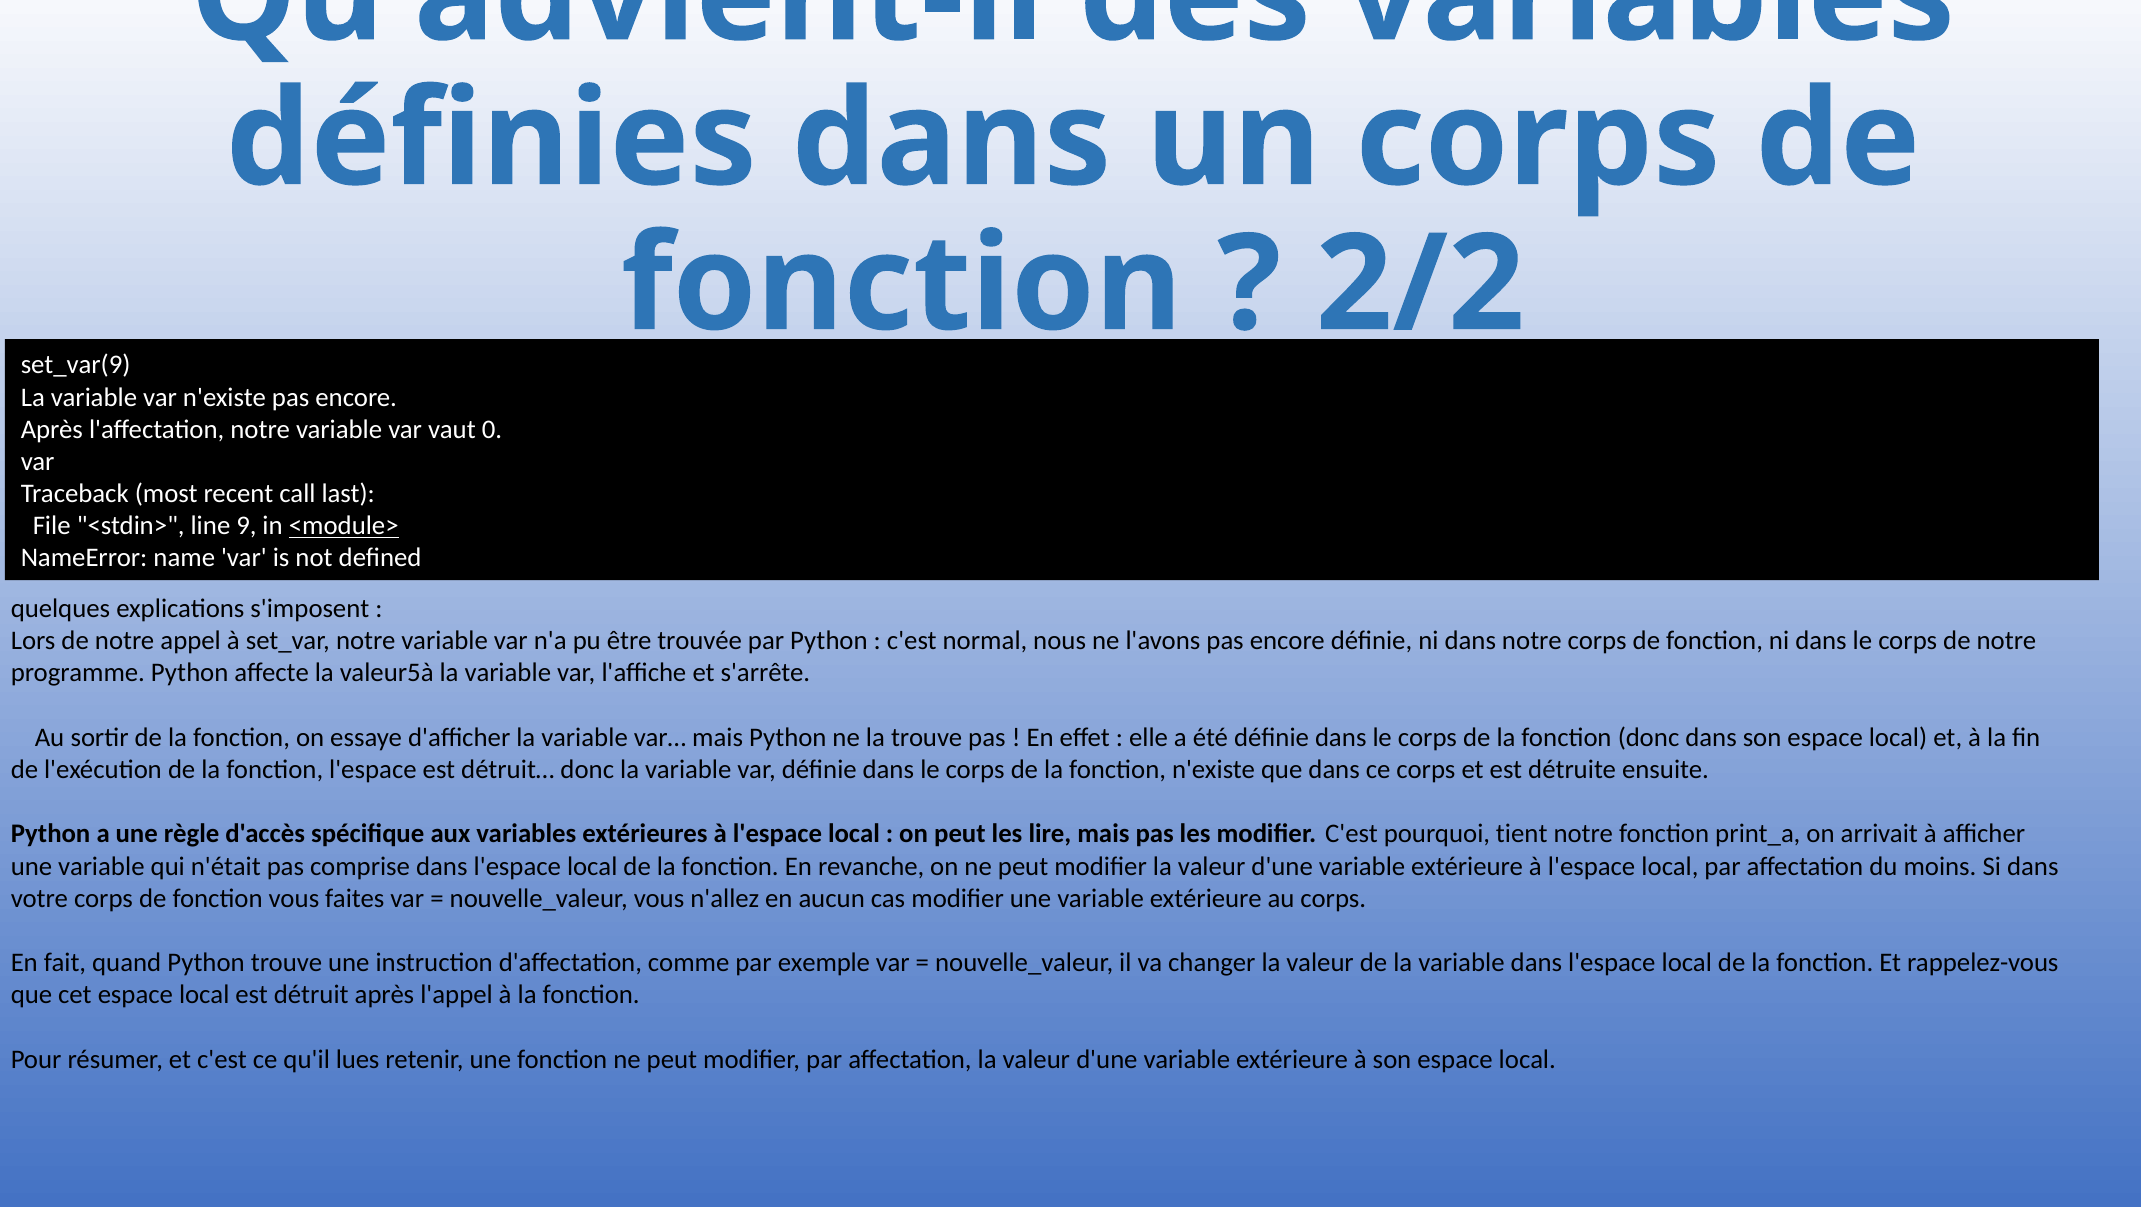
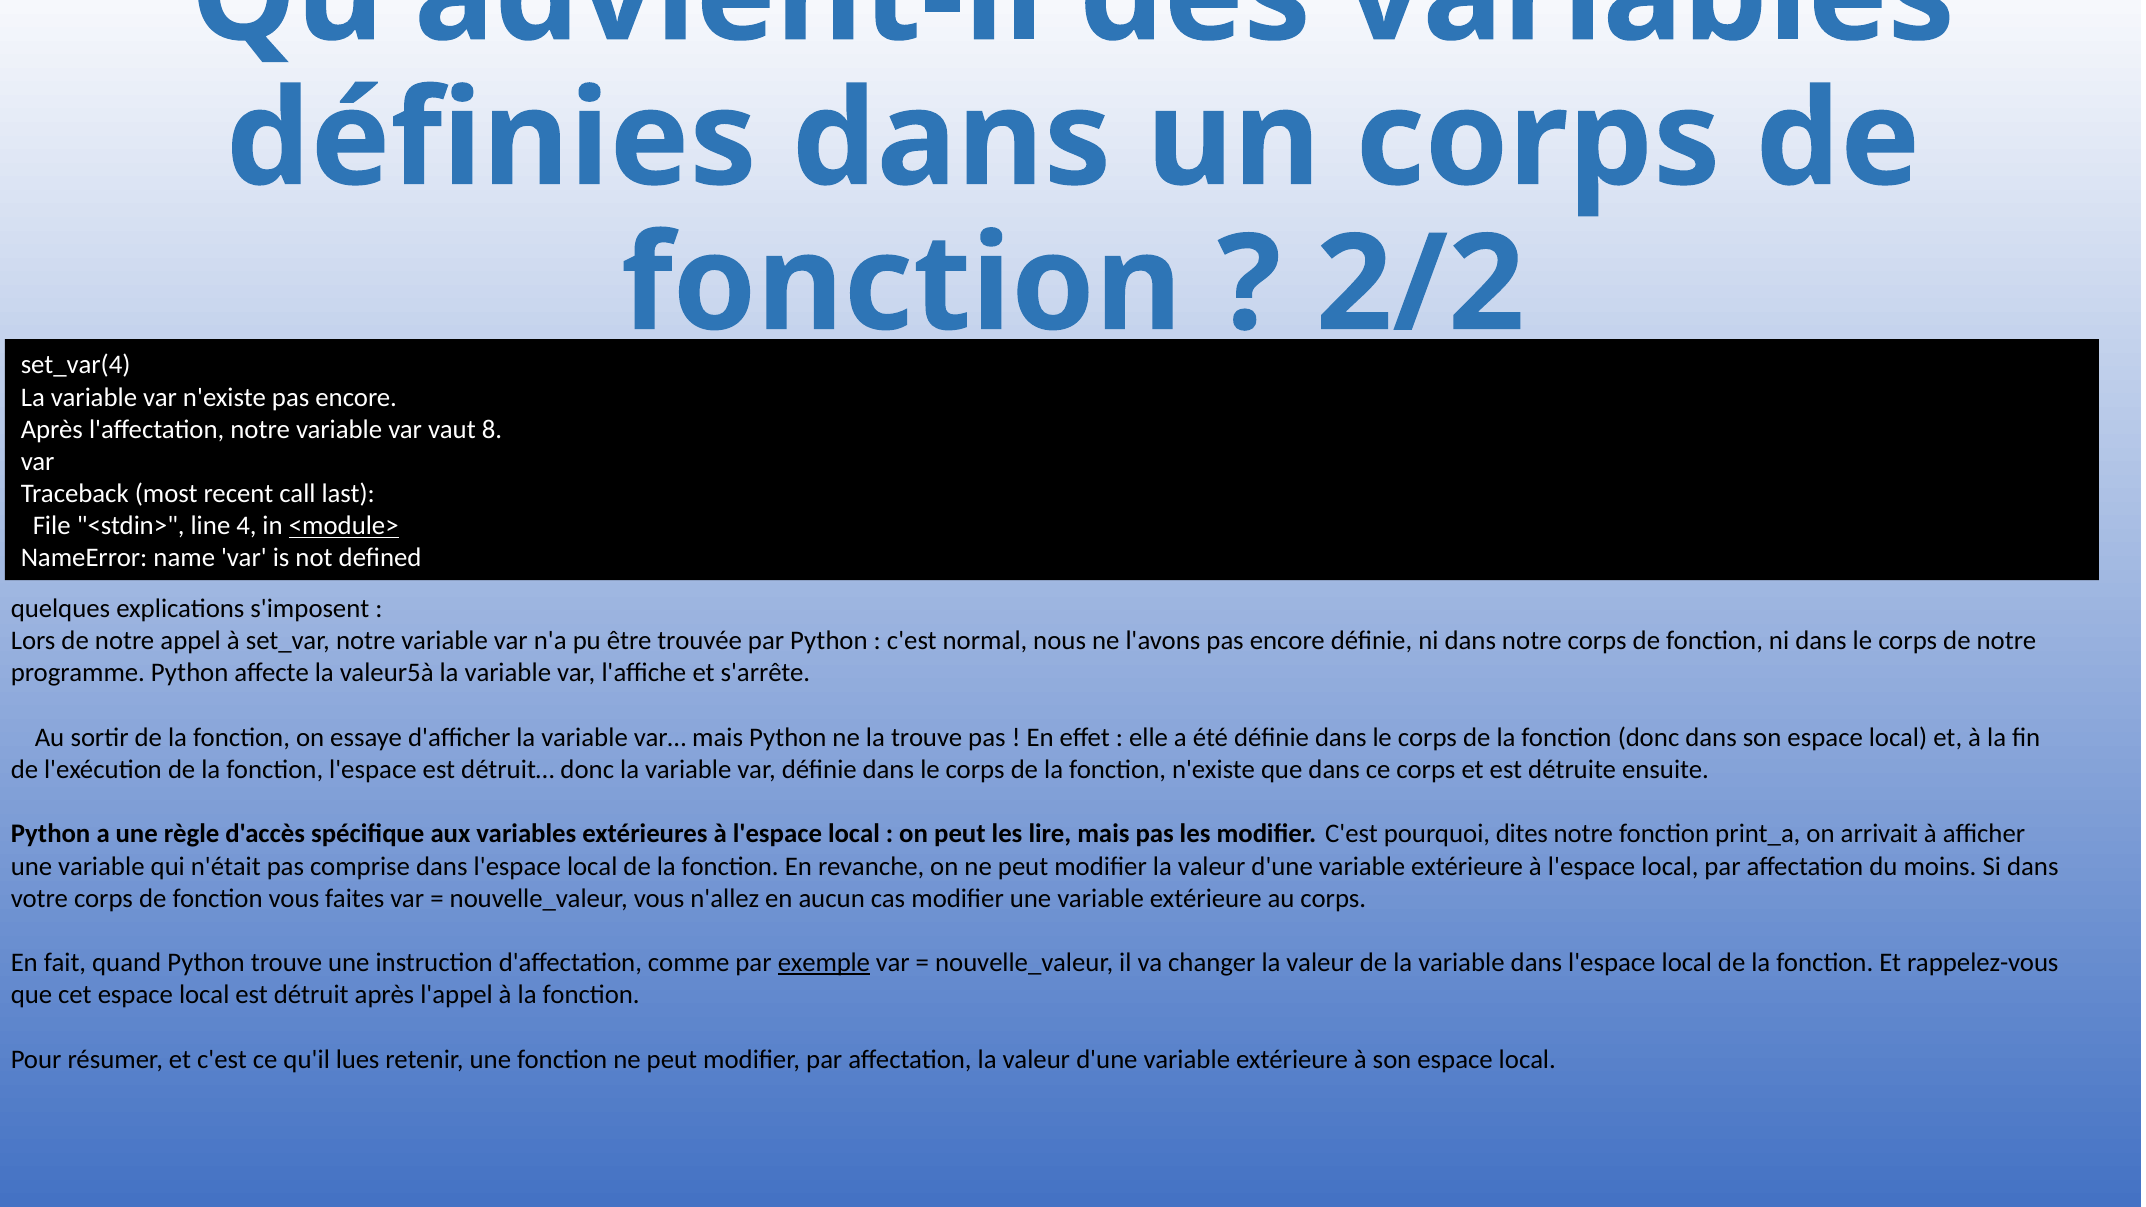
set_var(9: set_var(9 -> set_var(4 (76, 365)
0: 0 -> 8 (492, 429)
9: 9 -> 4 (246, 526)
tient: tient -> dites (1522, 834)
exemple underline: none -> present (824, 963)
